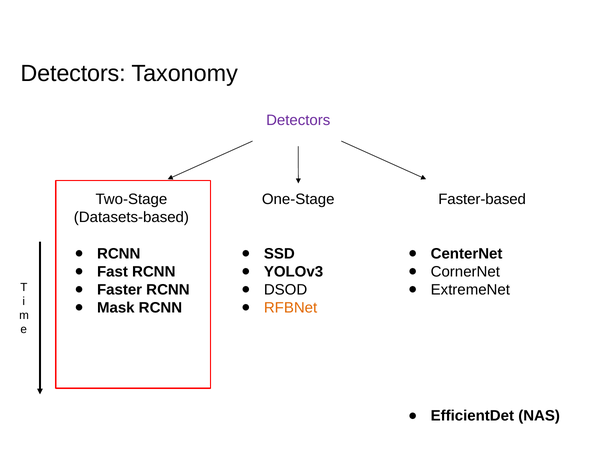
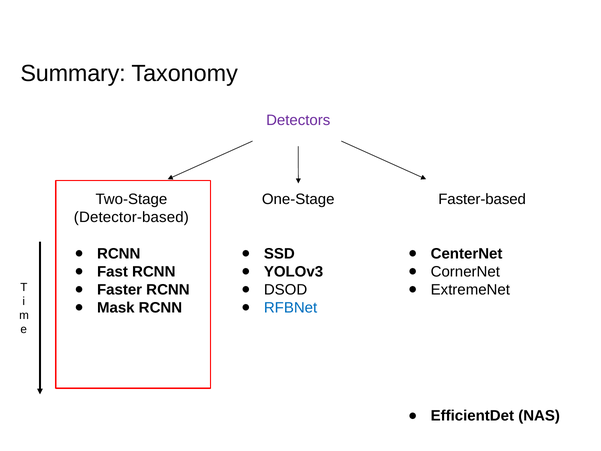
Detectors: Detectors -> Summary (73, 74)
Datasets-based: Datasets-based -> Detector-based (131, 217)
RFBNet colour: orange -> blue (291, 308)
